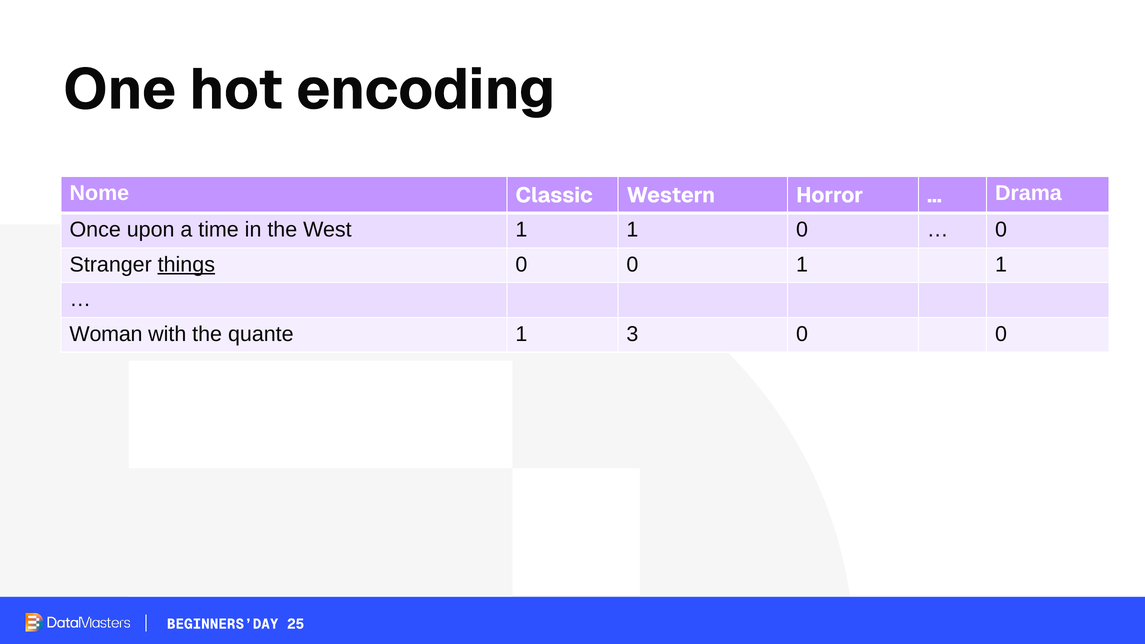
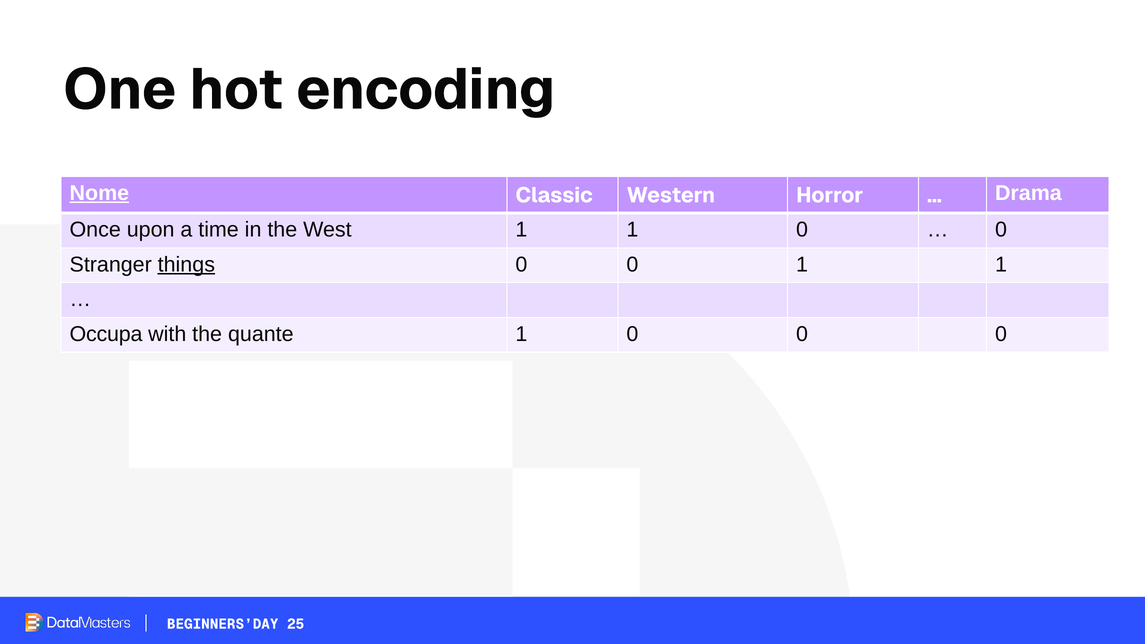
Nome underline: none -> present (99, 193)
Woman: Woman -> Occupa (106, 334)
3: 3 -> 0 (632, 334)
